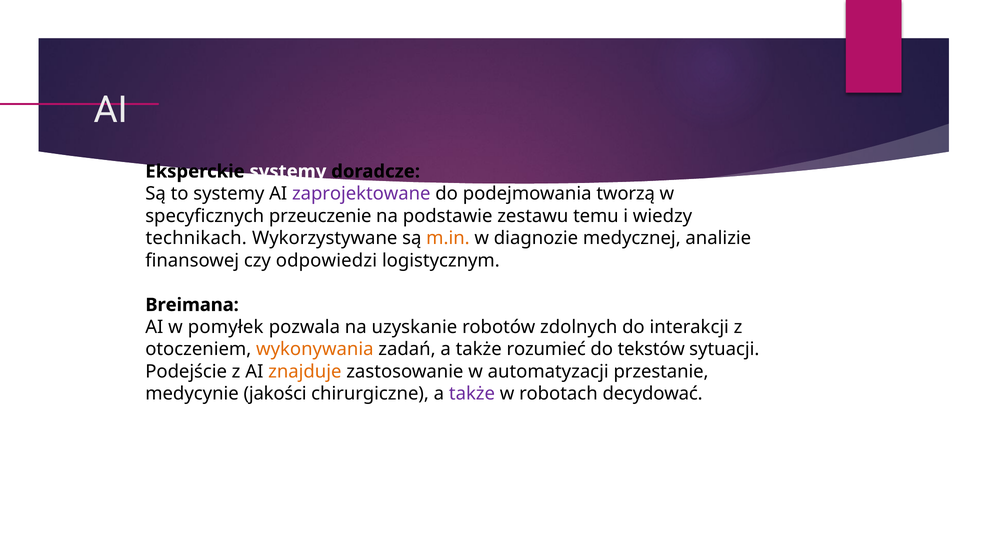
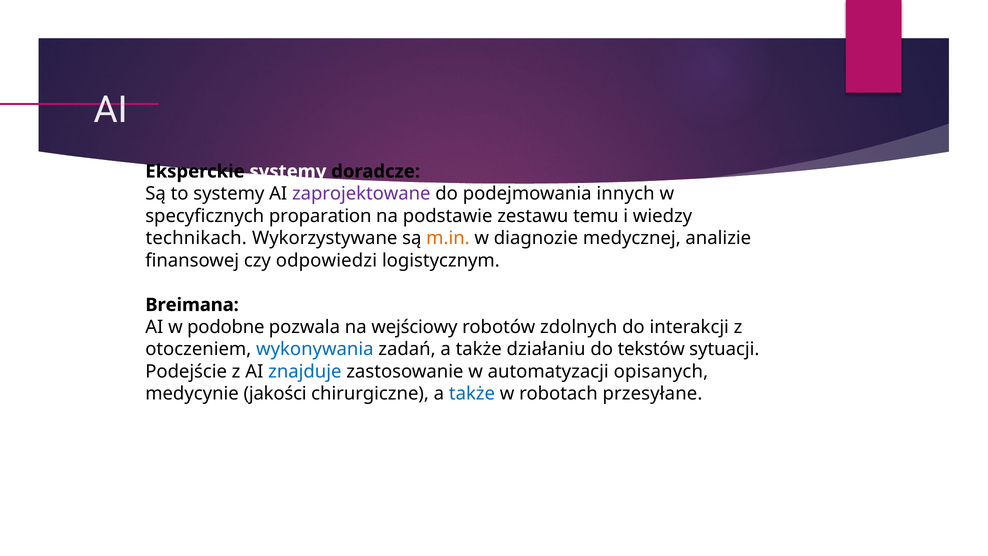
tworzą: tworzą -> innych (626, 194)
przeuczenie: przeuczenie -> proparation (320, 216)
pomyłek: pomyłek -> podobne (226, 327)
uzyskanie: uzyskanie -> wejściowy (415, 327)
wykonywania colour: orange -> blue (315, 349)
rozumieć: rozumieć -> działaniu (546, 349)
znajduje colour: orange -> blue (305, 371)
przestanie: przestanie -> opisanych (661, 371)
także colour: purple -> blue (472, 394)
decydować: decydować -> przesyłane (652, 394)
